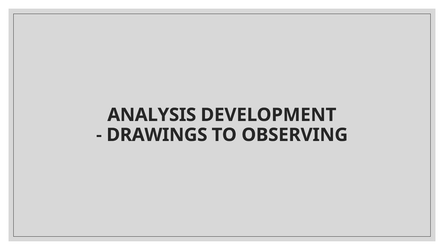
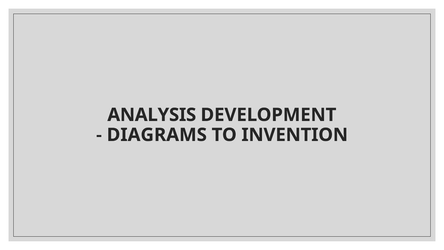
DRAWINGS: DRAWINGS -> DIAGRAMS (157, 135)
OBSERVING: OBSERVING -> INVENTION (295, 135)
